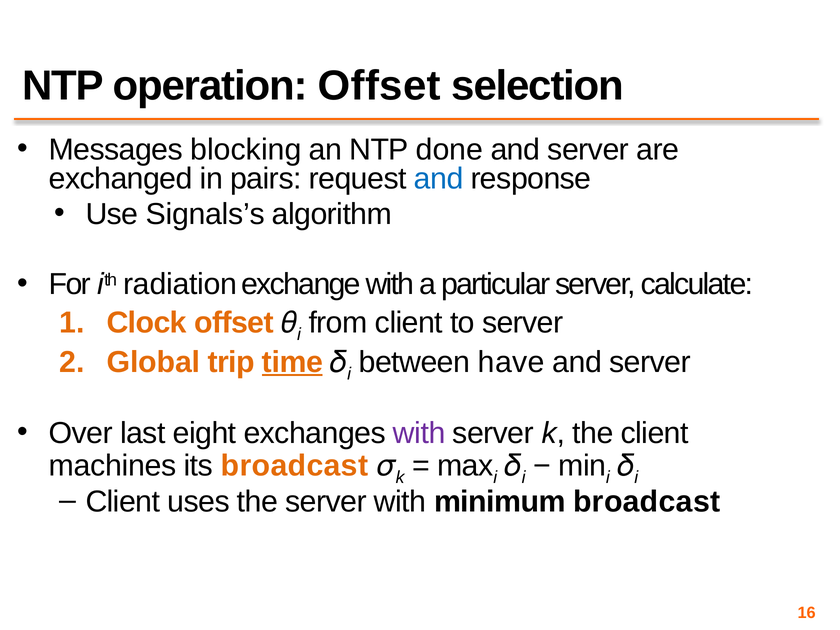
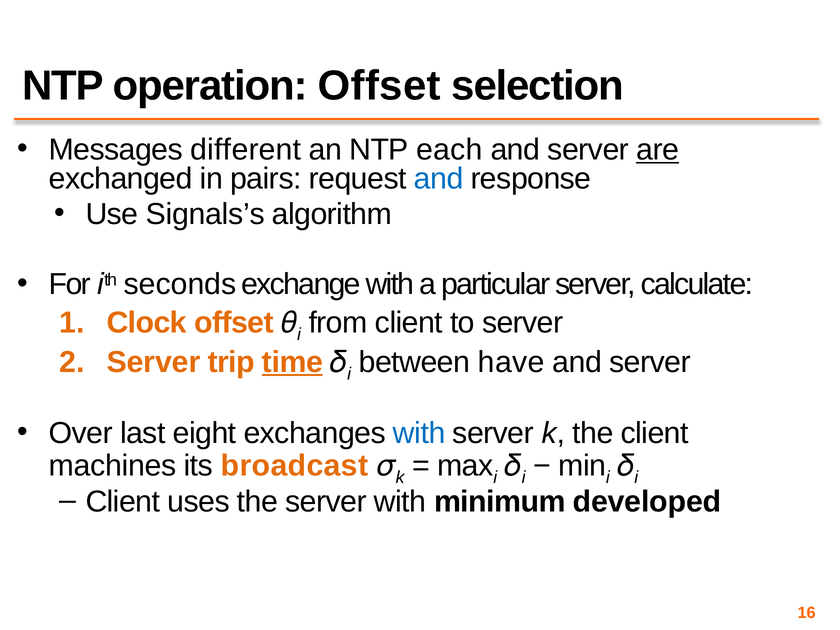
blocking: blocking -> different (246, 150)
done: done -> each (449, 150)
are underline: none -> present (658, 150)
radiation: radiation -> seconds (180, 284)
Global: Global -> Server (153, 362)
with colour: purple -> blue (419, 433)
minimum broadcast: broadcast -> developed (647, 502)
